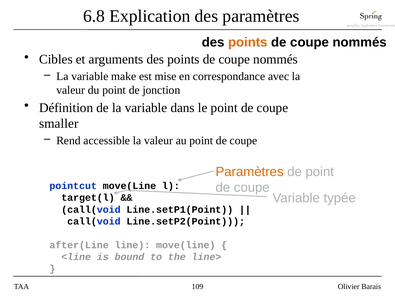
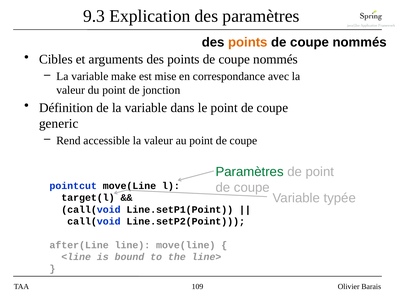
6.8: 6.8 -> 9.3 (94, 16)
smaller: smaller -> generic (59, 124)
Paramètres colour: orange -> green (250, 172)
